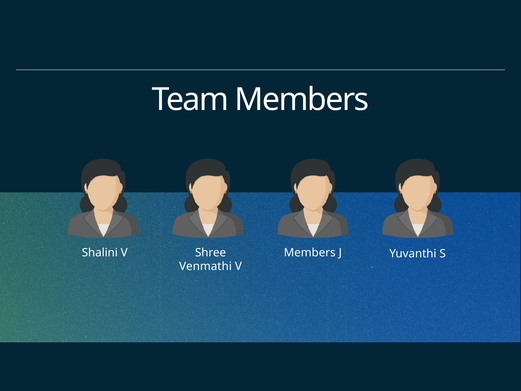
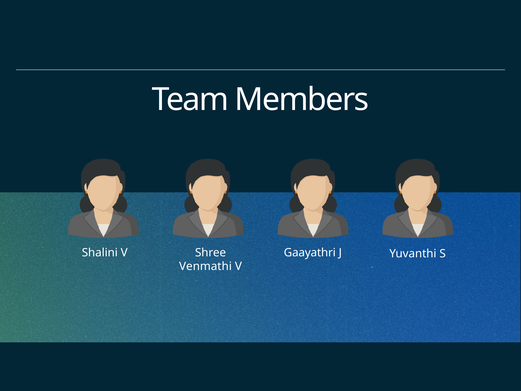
Members: Members -> Gaayathri (310, 252)
